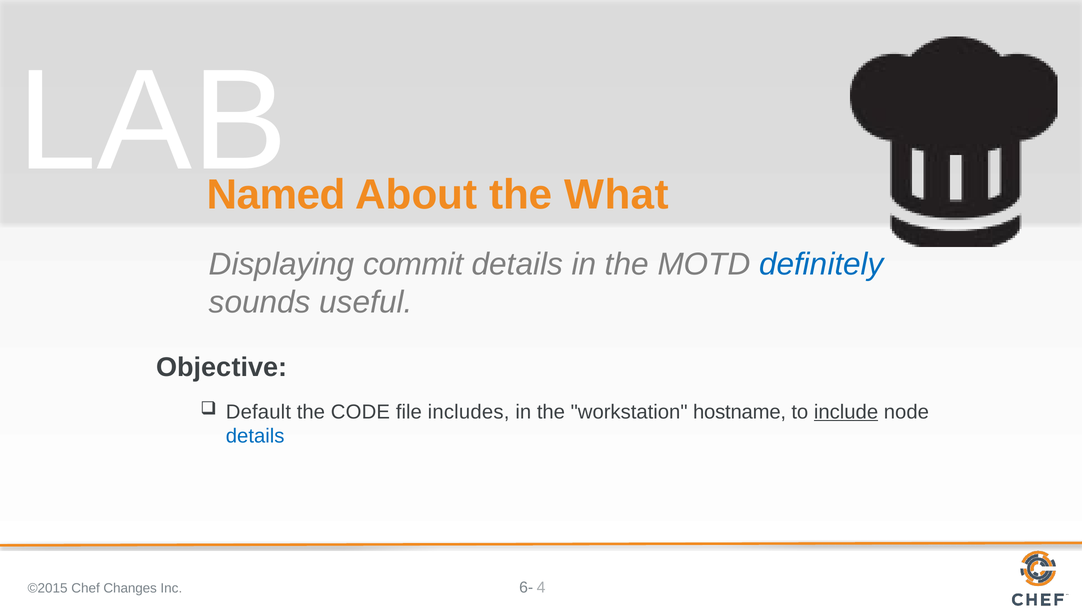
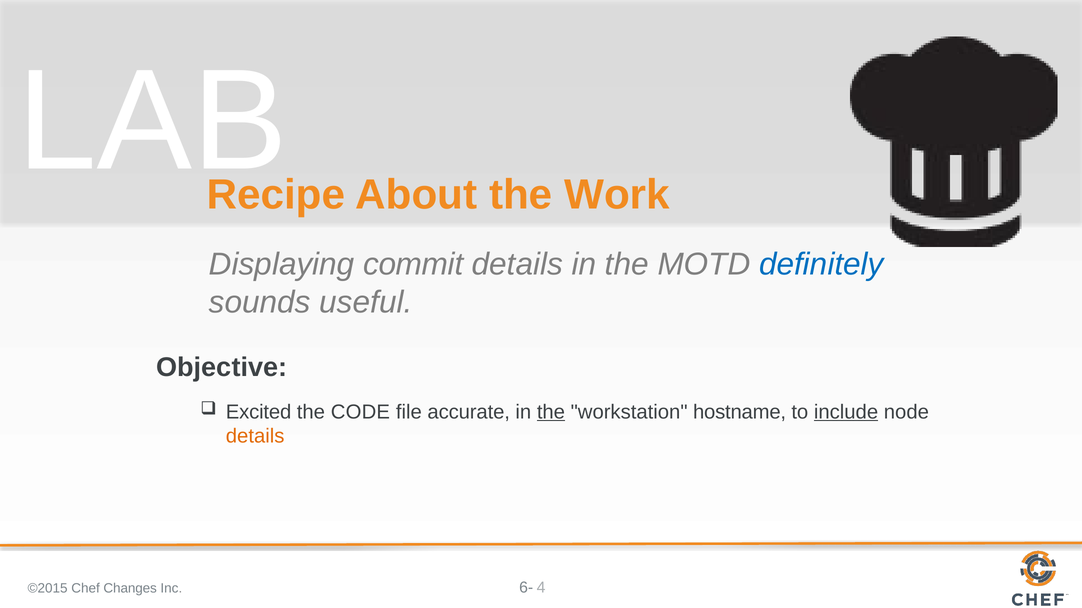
Named: Named -> Recipe (276, 195)
What: What -> Work (617, 195)
Default: Default -> Excited (259, 412)
includes: includes -> accurate (469, 412)
the underline: none -> present (551, 412)
details colour: blue -> orange (255, 437)
